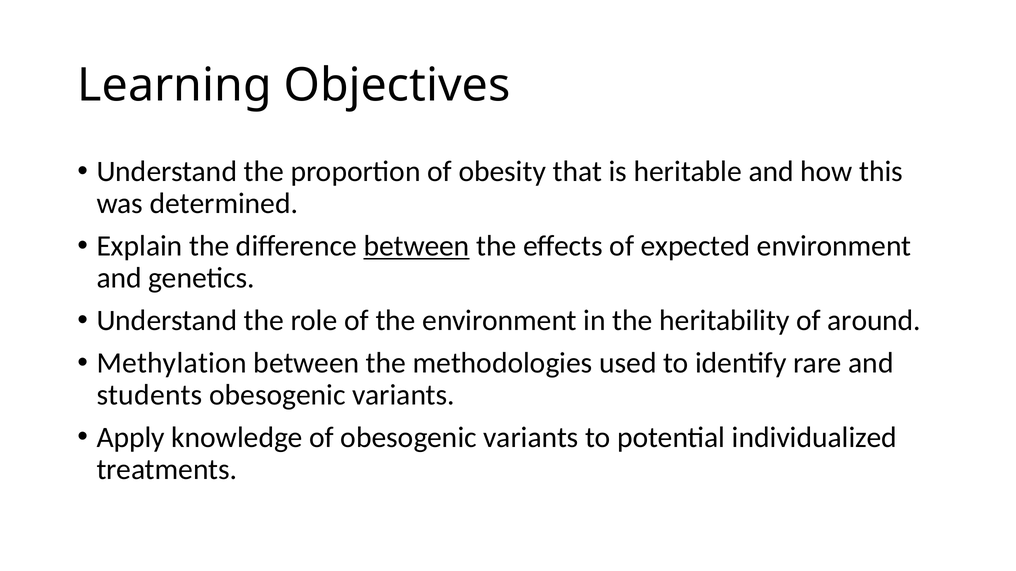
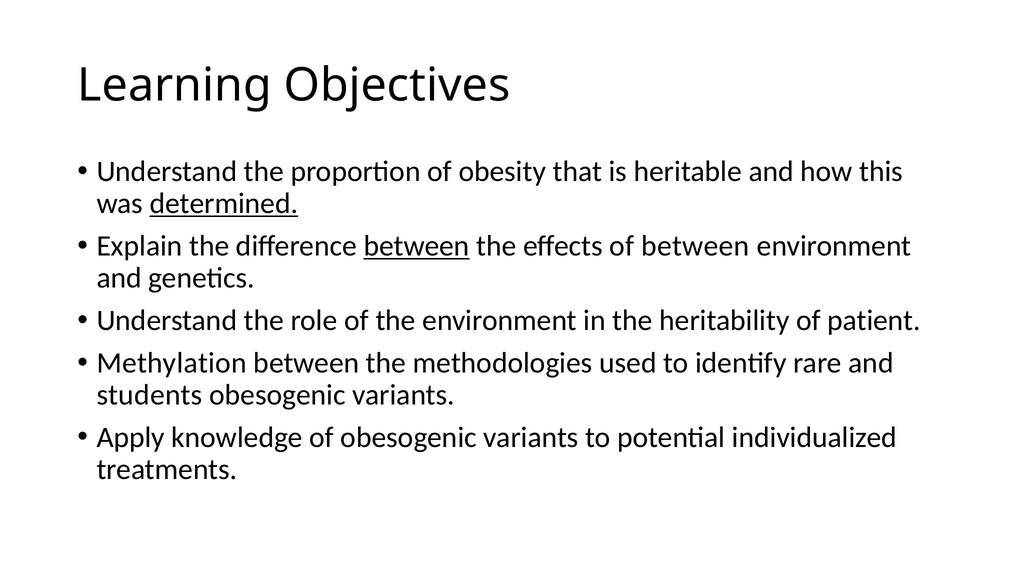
determined underline: none -> present (224, 204)
of expected: expected -> between (695, 246)
around: around -> patient (874, 321)
